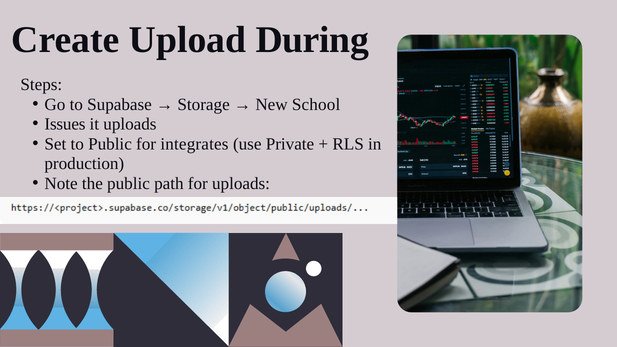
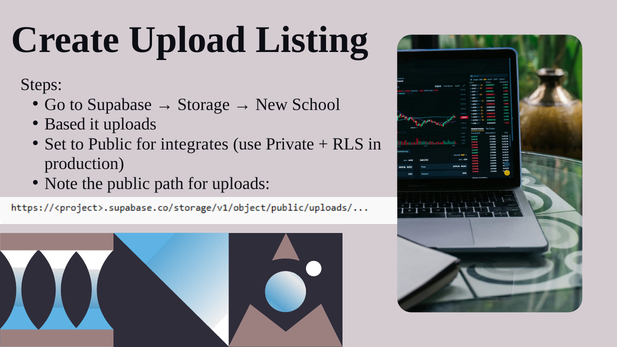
During: During -> Listing (312, 40)
Issues: Issues -> Based (65, 124)
